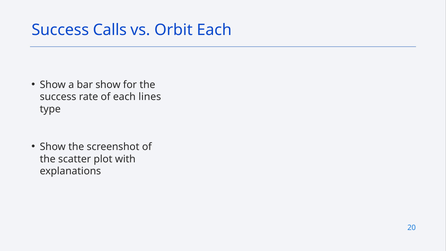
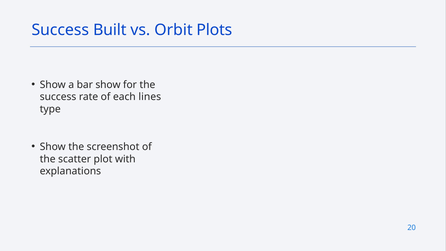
Calls: Calls -> Built (110, 30)
Orbit Each: Each -> Plots (214, 30)
